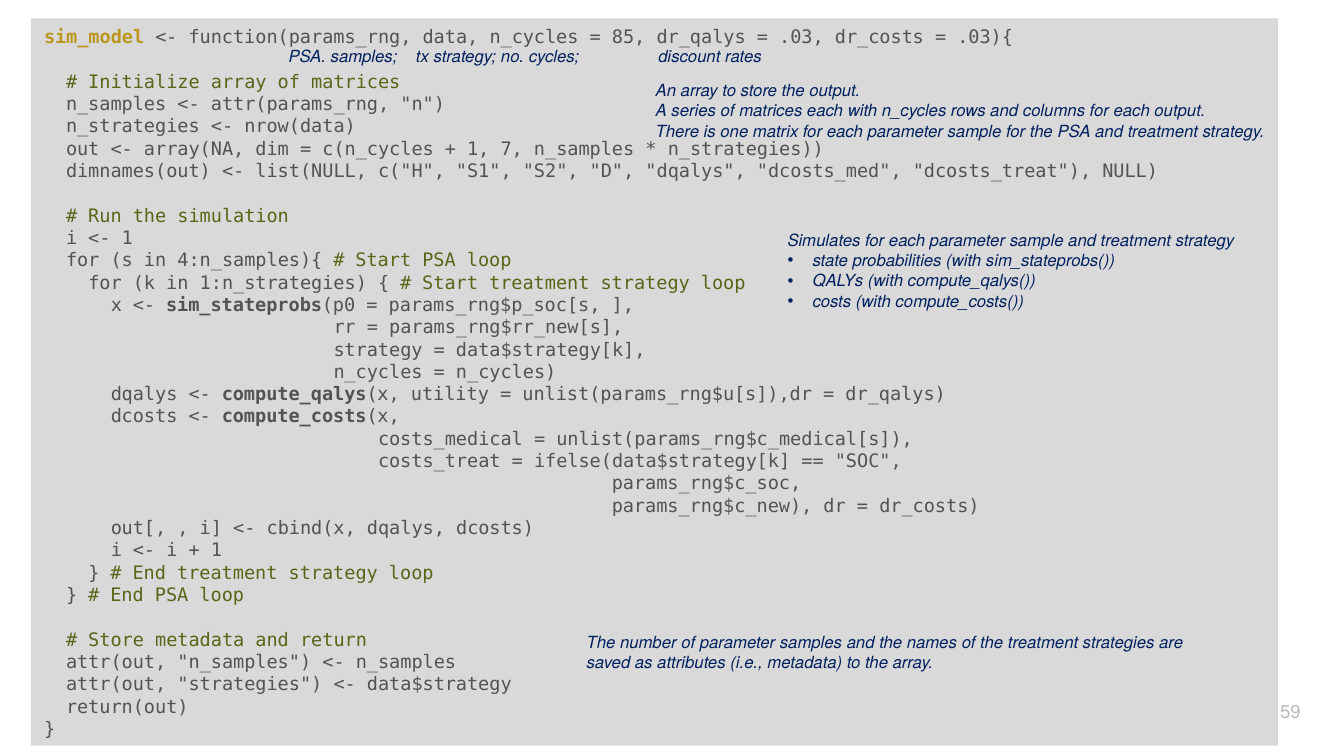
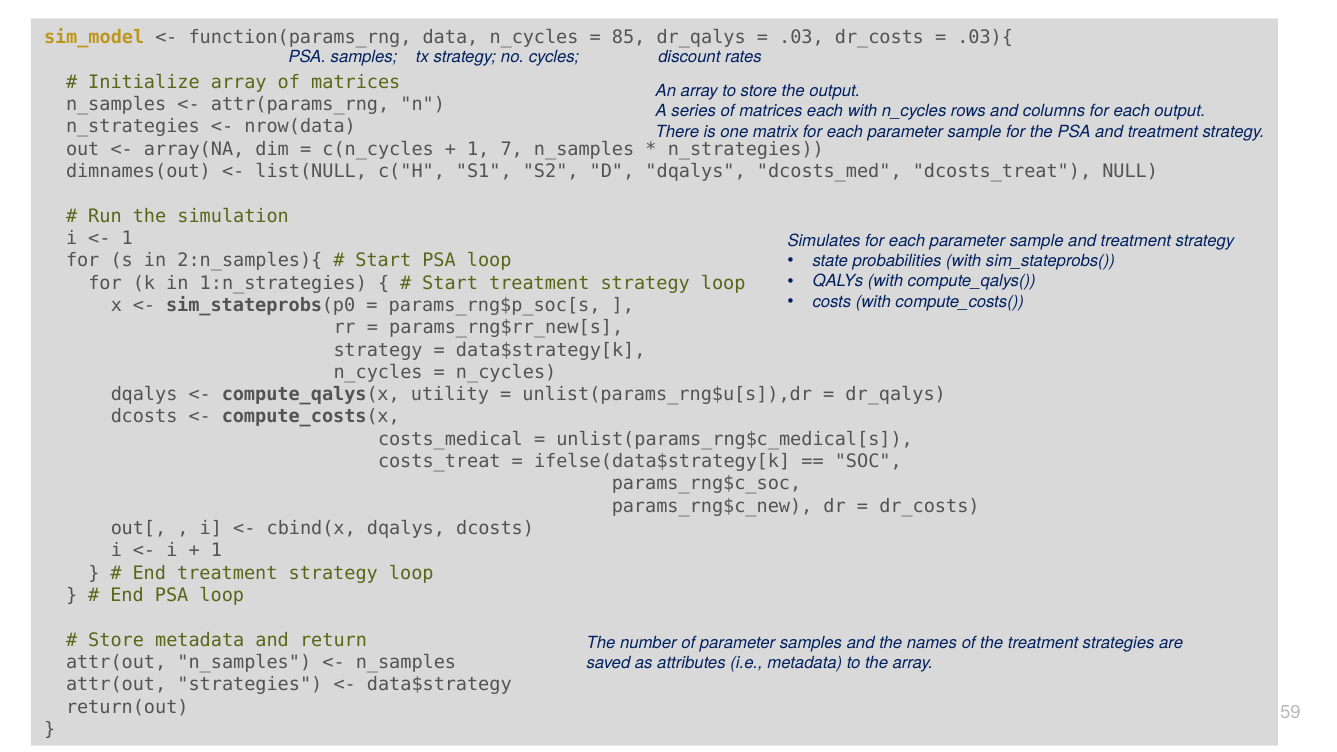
4:n_samples){: 4:n_samples){ -> 2:n_samples){ (250, 261)
